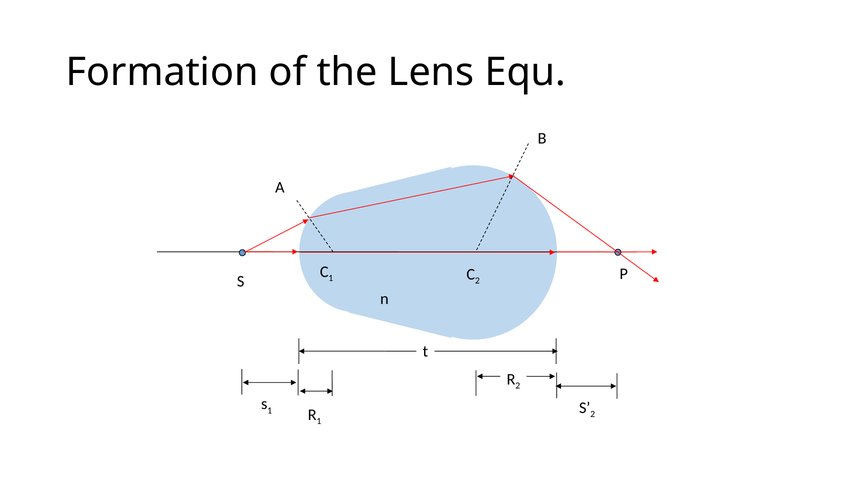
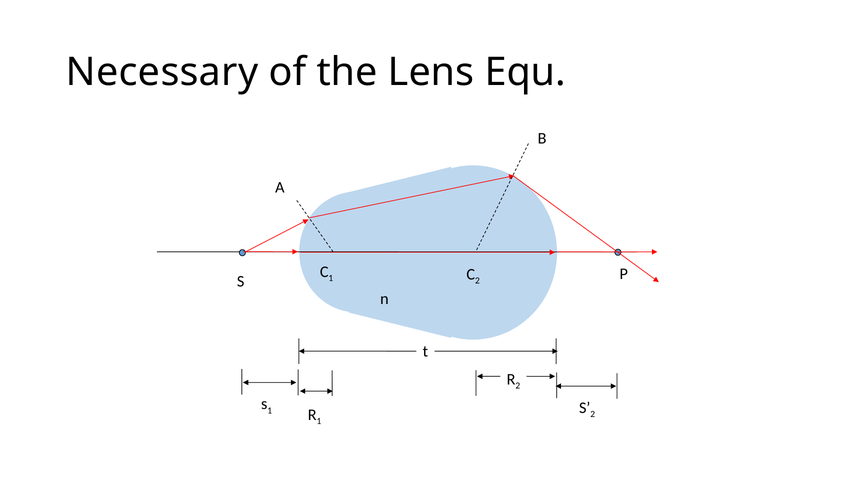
Formation: Formation -> Necessary (162, 72)
